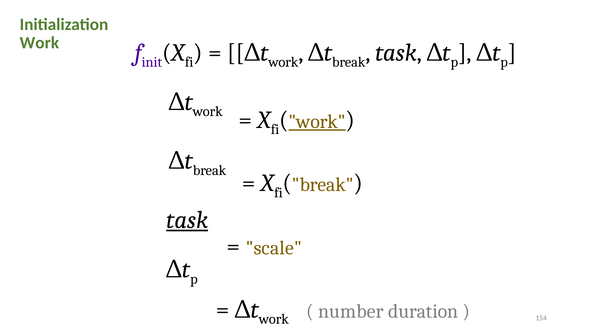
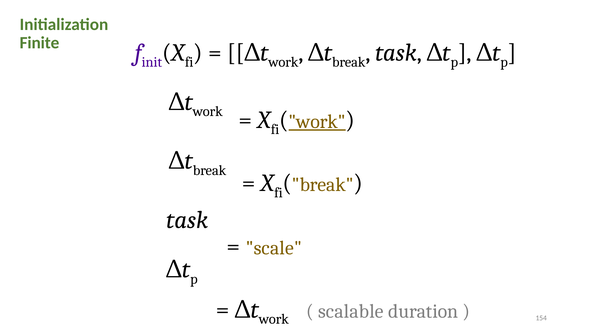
Work: Work -> Finite (39, 43)
task underline: present -> none (187, 220)
number: number -> scalable (351, 311)
